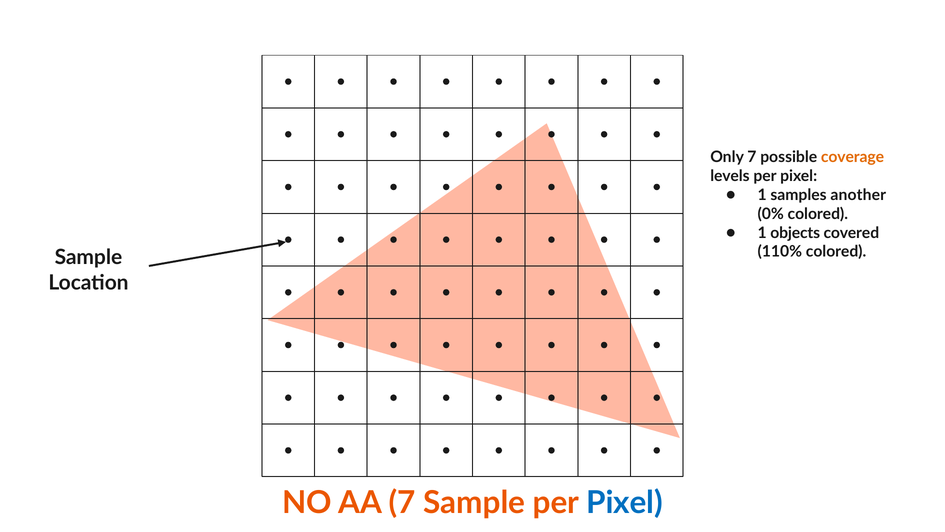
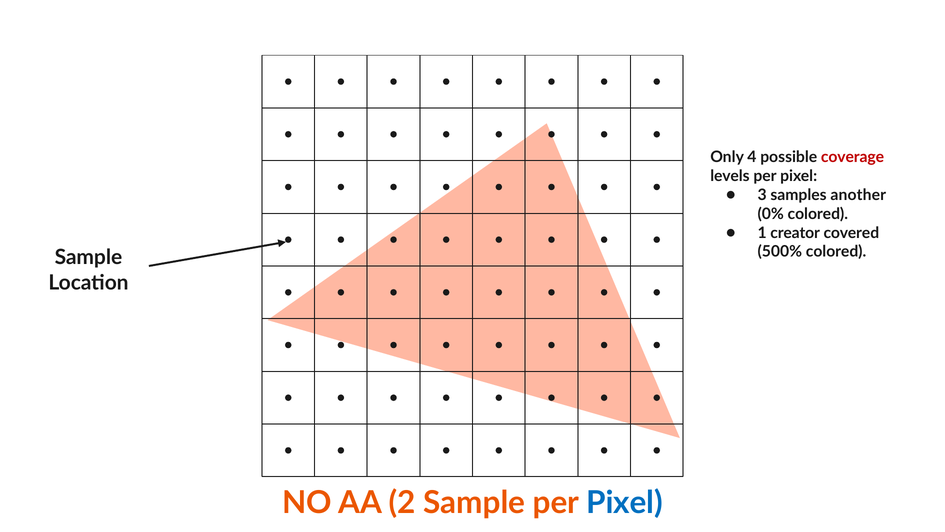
Only 7: 7 -> 4 (752, 157)
coverage colour: orange -> red (853, 157)
1: 1 -> 3 (762, 195)
objects: objects -> creator (795, 233)
110%: 110% -> 500% (780, 252)
AA 7: 7 -> 2 (402, 502)
